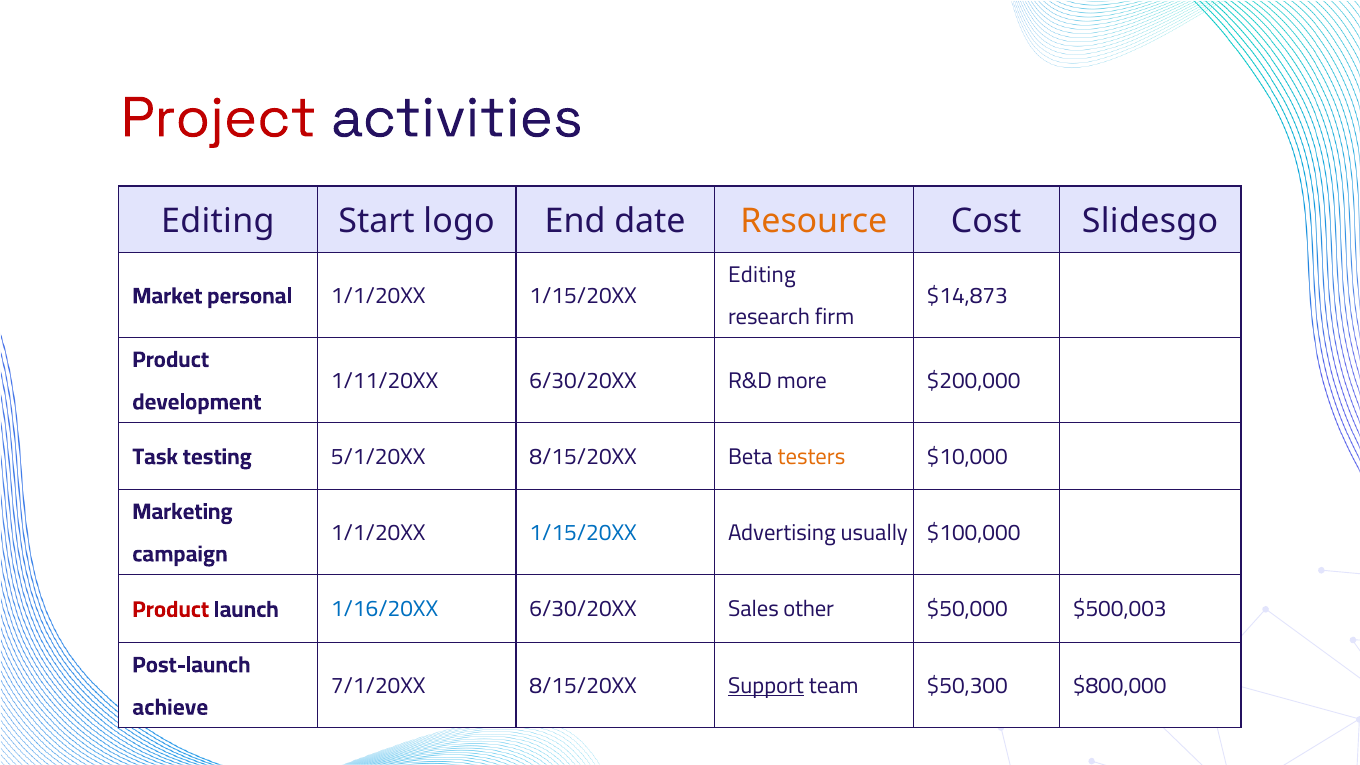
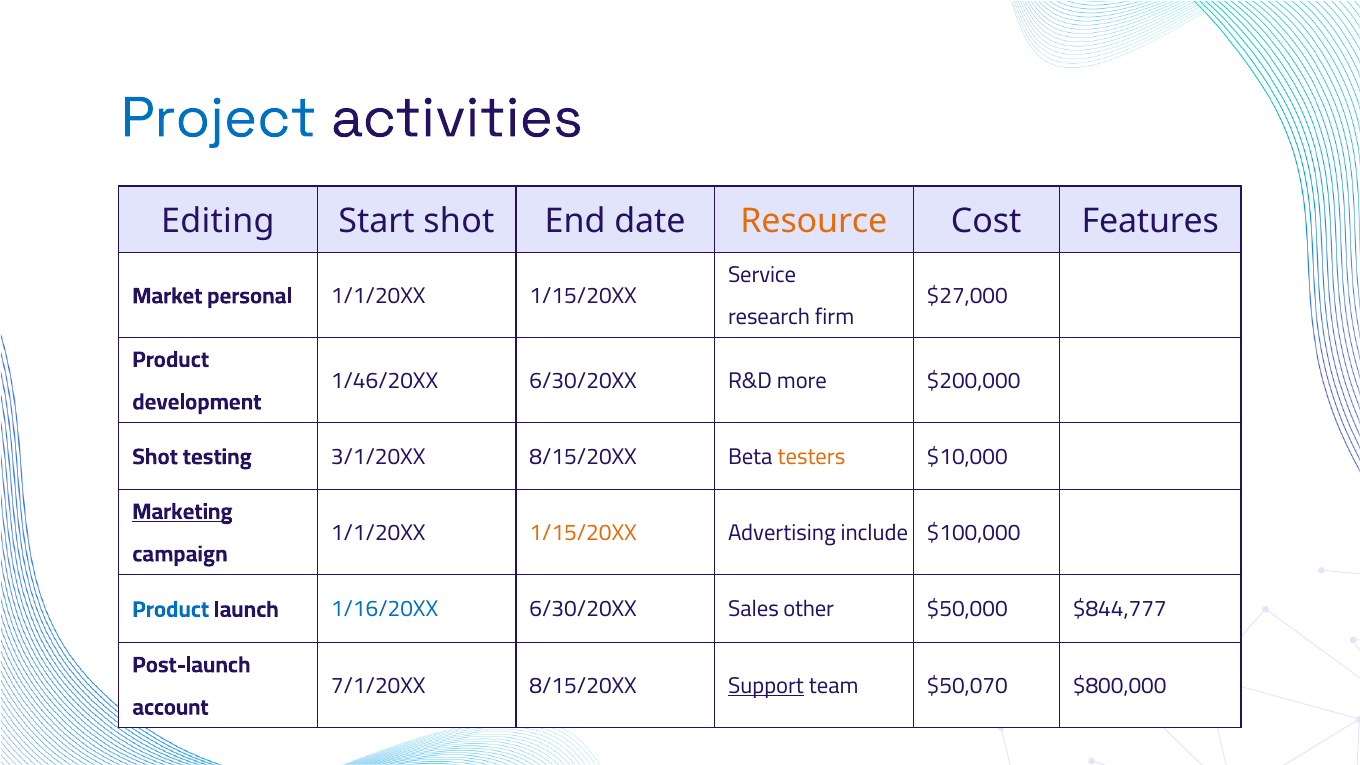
Project colour: red -> blue (219, 118)
Start logo: logo -> shot (459, 221)
Slidesgo: Slidesgo -> Features (1150, 221)
Editing: Editing -> Service (762, 275)
$14,873: $14,873 -> $27,000 (967, 296)
1/11/20XX: 1/11/20XX -> 1/46/20XX (385, 381)
Task: Task -> Shot (155, 457)
5/1/20XX: 5/1/20XX -> 3/1/20XX (378, 457)
Marketing underline: none -> present (182, 512)
1/15/20XX colour: blue -> orange (583, 533)
usually: usually -> include (874, 533)
Product colour: red -> blue (171, 609)
$500,003: $500,003 -> $844,777 (1120, 609)
$50,300: $50,300 -> $50,070 (967, 686)
achieve: achieve -> account (170, 707)
